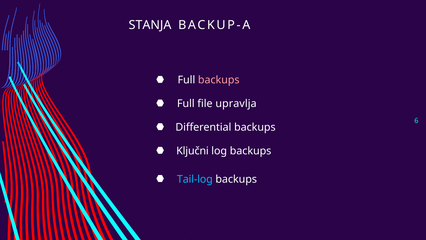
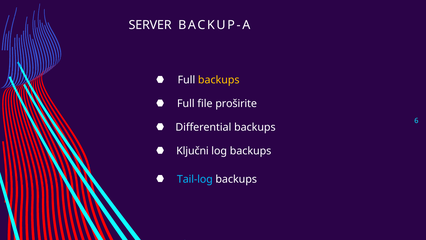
STANJA: STANJA -> SERVER (150, 25)
backups colour: pink -> yellow (219, 80)
upravlja: upravlja -> proširite (236, 104)
